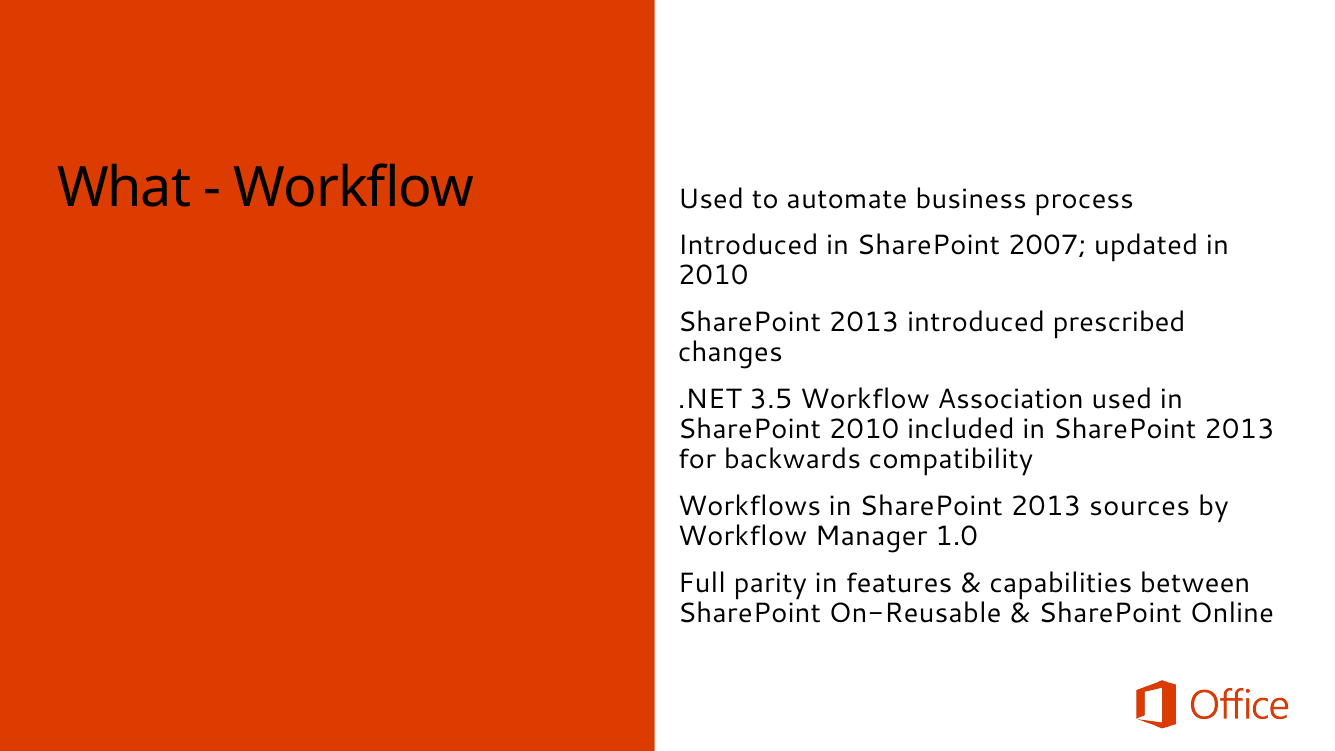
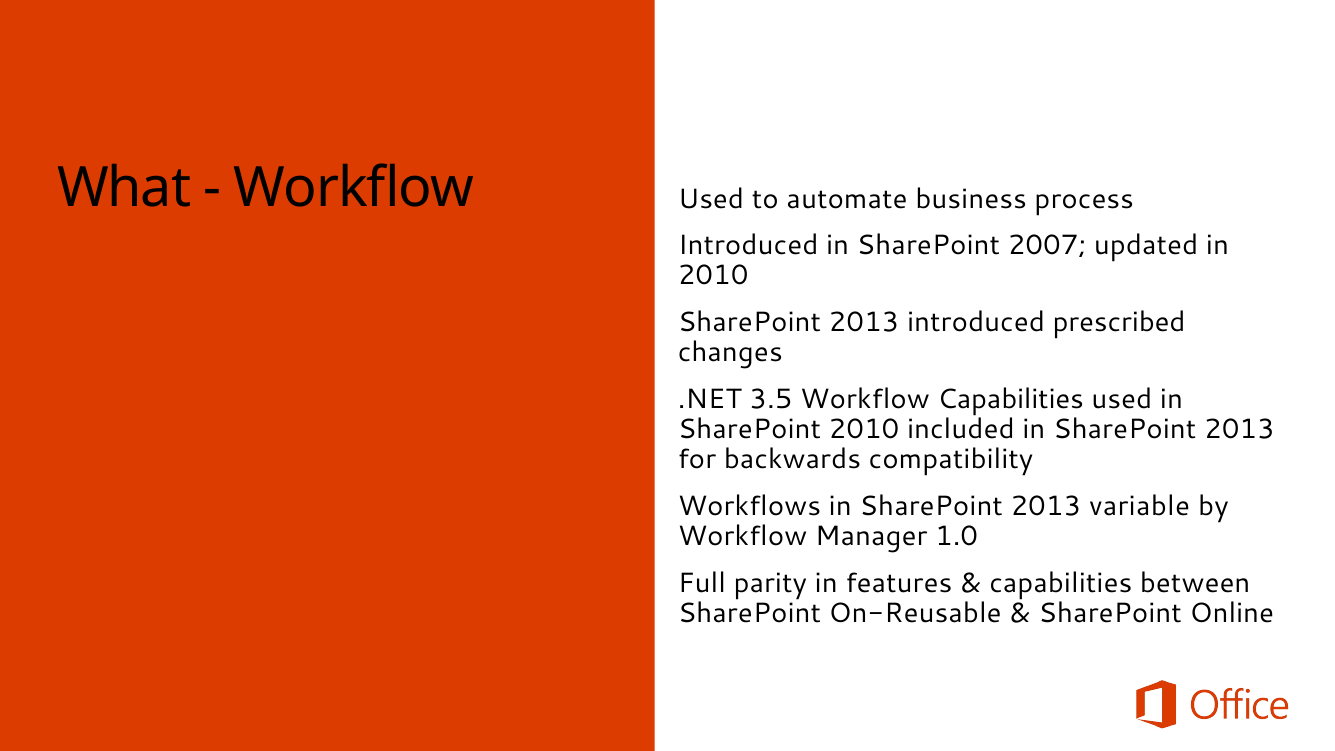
Workflow Association: Association -> Capabilities (1011, 399)
sources: sources -> variable (1140, 506)
